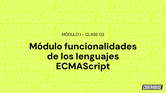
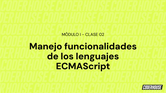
Módulo: Módulo -> Manejo (46, 47)
